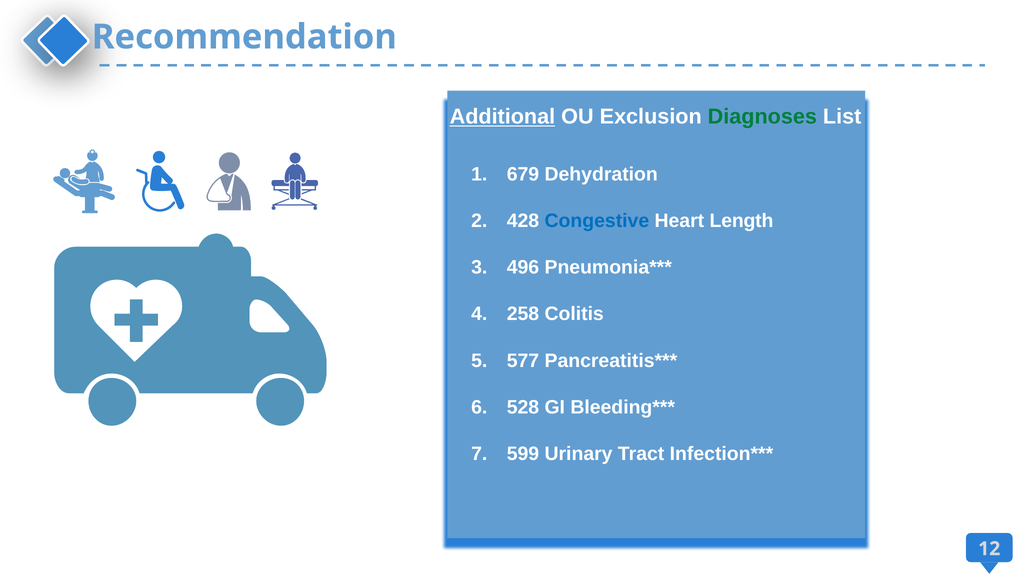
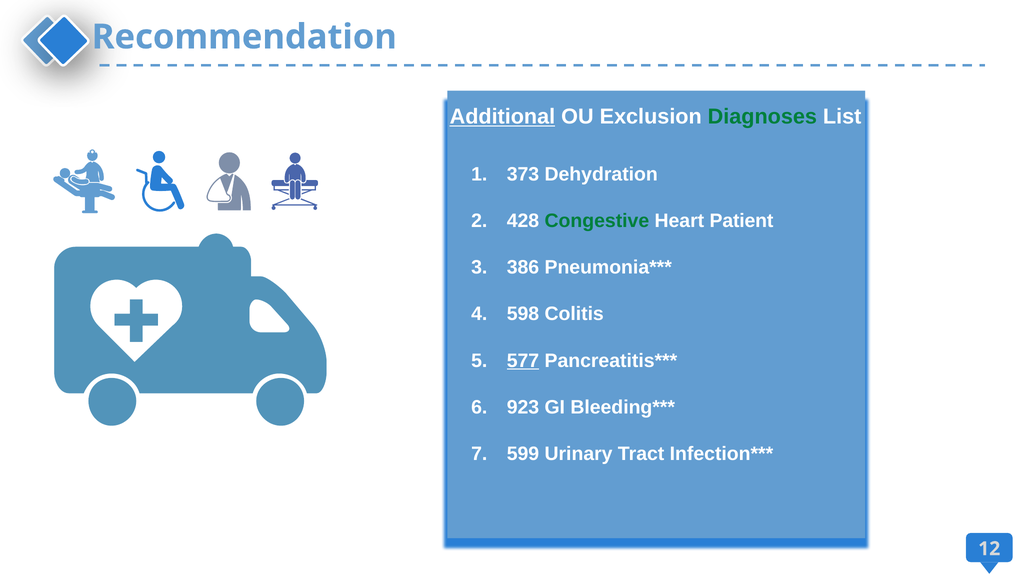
679: 679 -> 373 (523, 174)
Congestive colour: blue -> green (597, 221)
Length: Length -> Patient (741, 221)
496: 496 -> 386 (523, 267)
258: 258 -> 598 (523, 314)
577 underline: none -> present (523, 361)
528: 528 -> 923 (523, 407)
